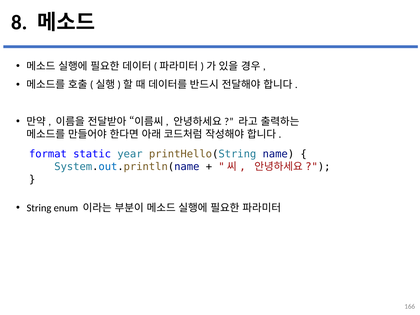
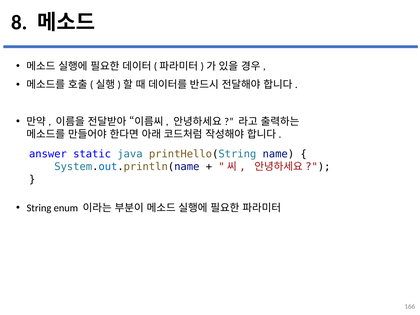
format: format -> answer (48, 154)
year: year -> java (130, 154)
